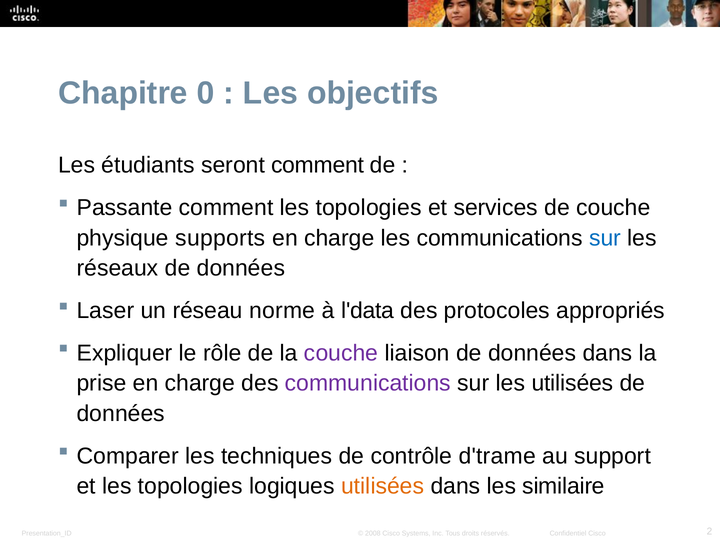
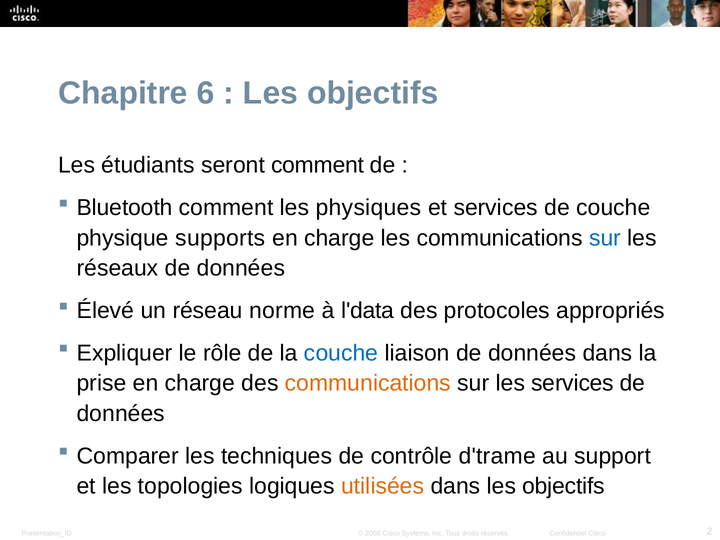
0: 0 -> 6 (206, 93)
Passante: Passante -> Bluetooth (125, 208)
comment les topologies: topologies -> physiques (368, 208)
Laser: Laser -> Élevé (105, 311)
couche colour: purple -> blue (341, 353)
communications colour: purple -> orange (368, 383)
les utilisées: utilisées -> services (573, 383)
dans les similaire: similaire -> objectifs (564, 486)
